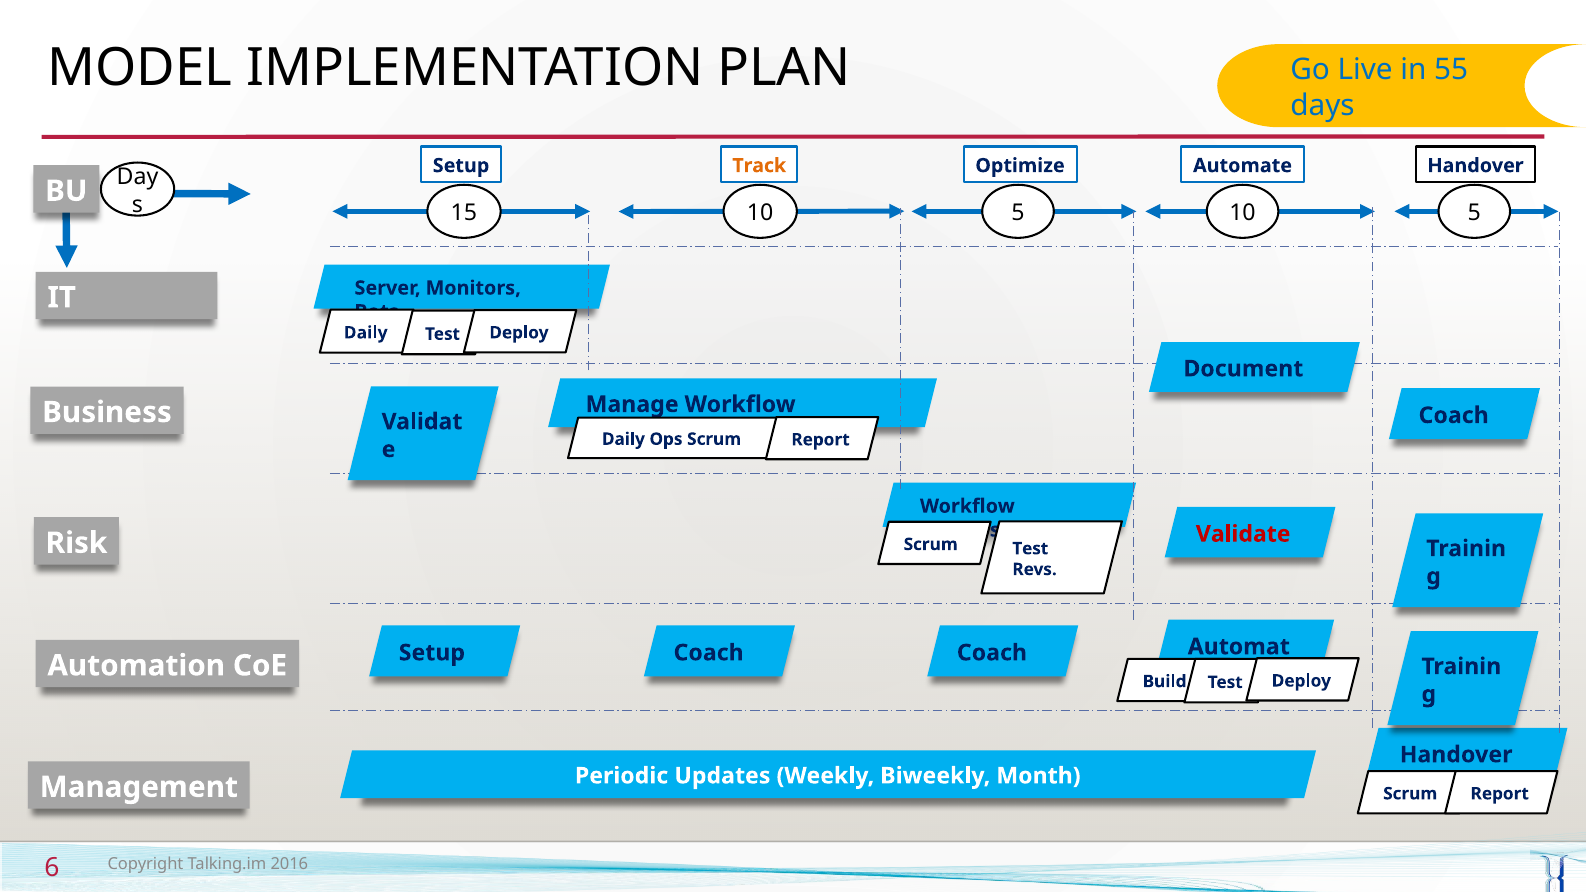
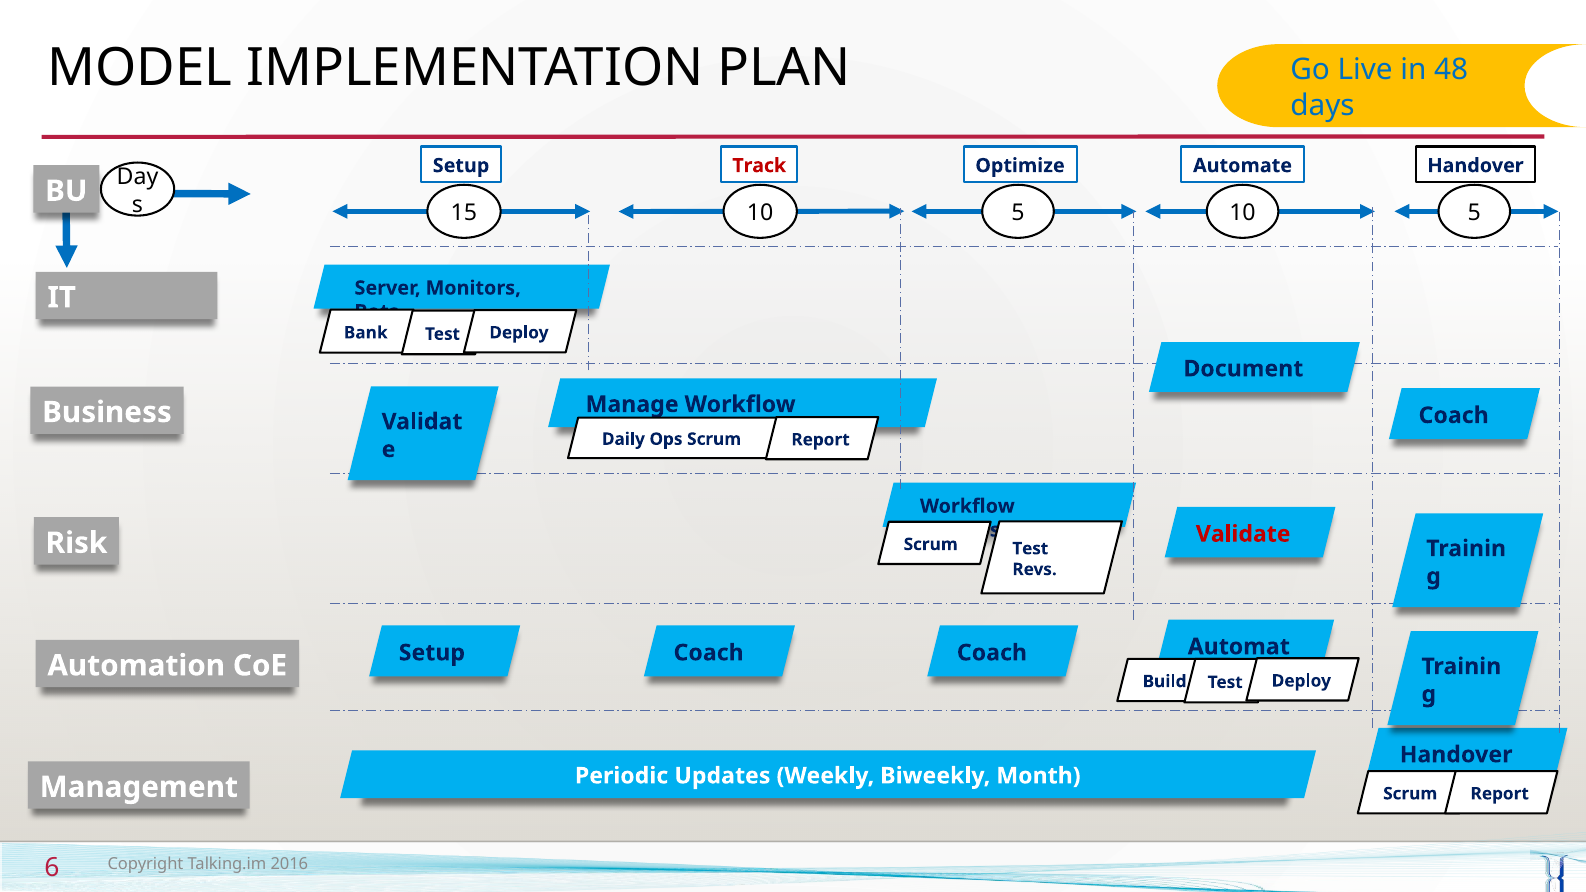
55: 55 -> 48 (1451, 70)
Track colour: orange -> red (759, 166)
Daily: Daily -> Bank (366, 333)
